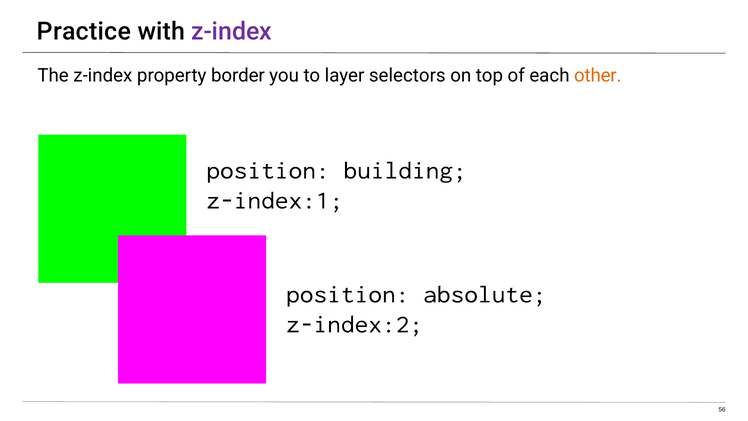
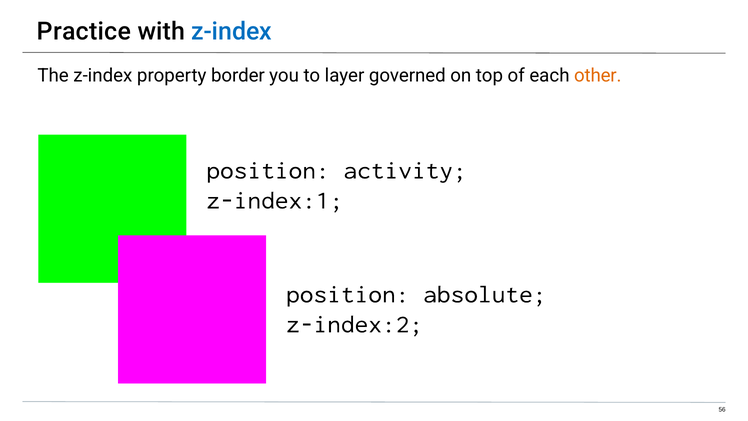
z-index colour: purple -> blue (232, 32)
selectors: selectors -> governed (407, 75)
building: building -> activity (405, 170)
